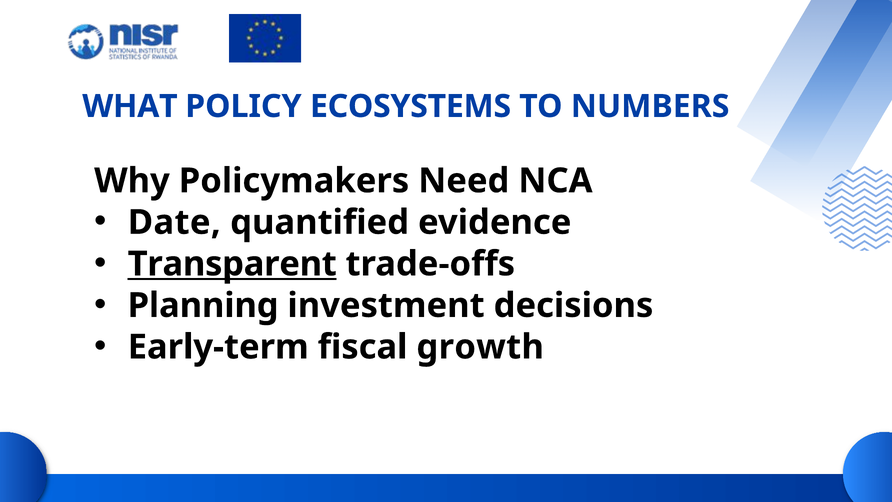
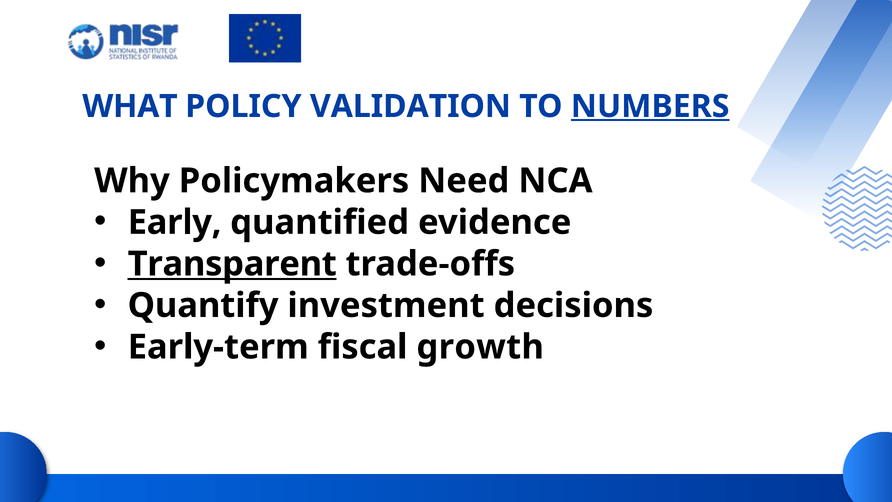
ECOSYSTEMS: ECOSYSTEMS -> VALIDATION (410, 106)
NUMBERS underline: none -> present (650, 106)
Date: Date -> Early (175, 222)
Planning: Planning -> Quantify (203, 305)
